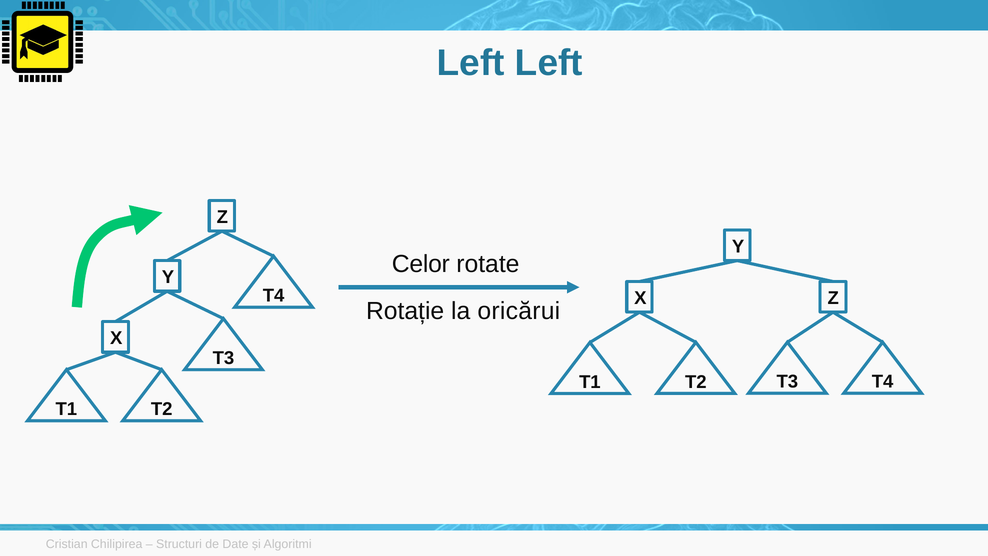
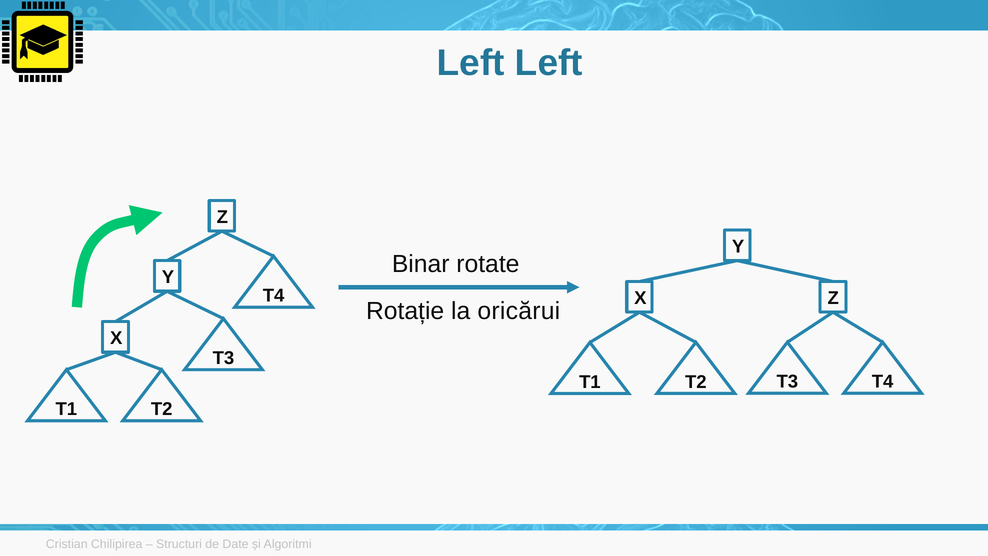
Celor: Celor -> Binar (421, 264)
